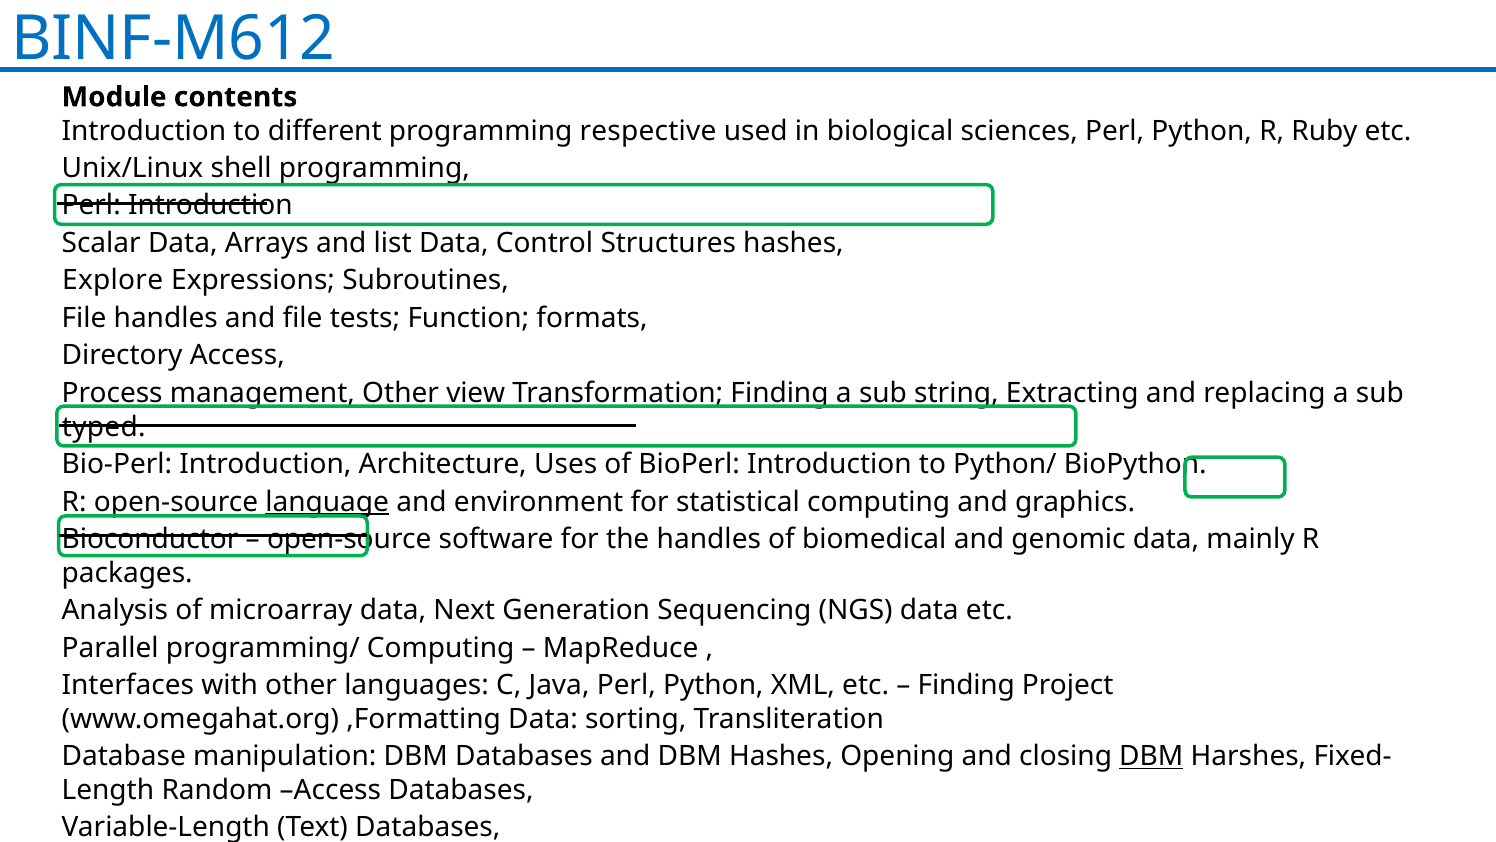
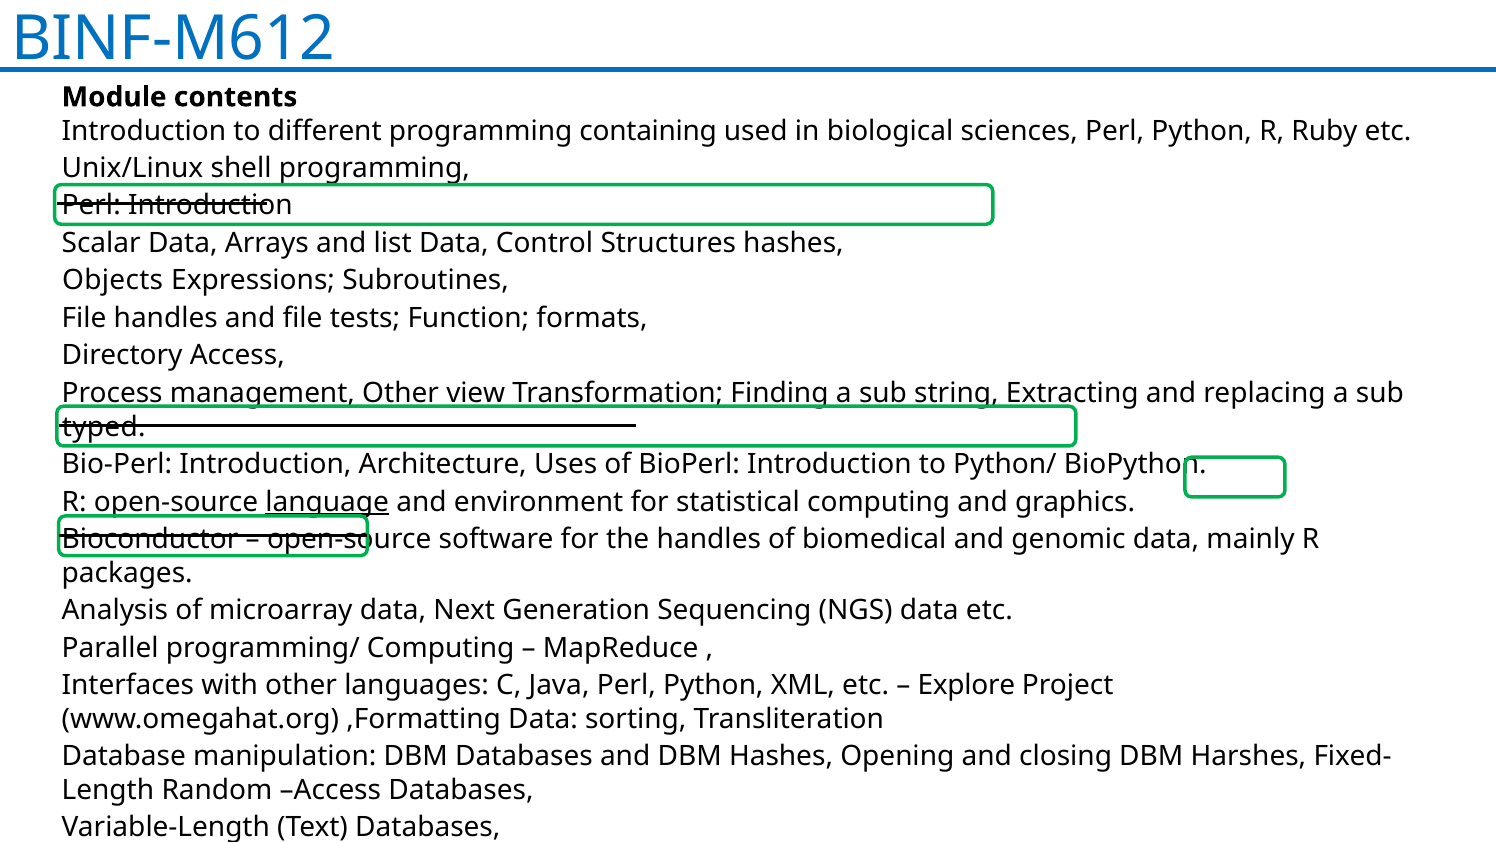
respective: respective -> containing (648, 131)
Explore: Explore -> Objects (113, 281)
Finding: Finding -> Explore (966, 685)
DBM underline: present -> none (1151, 756)
